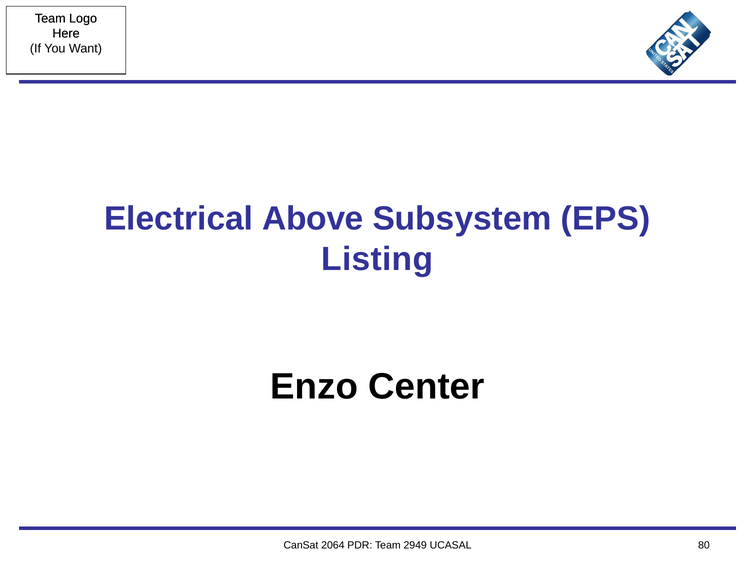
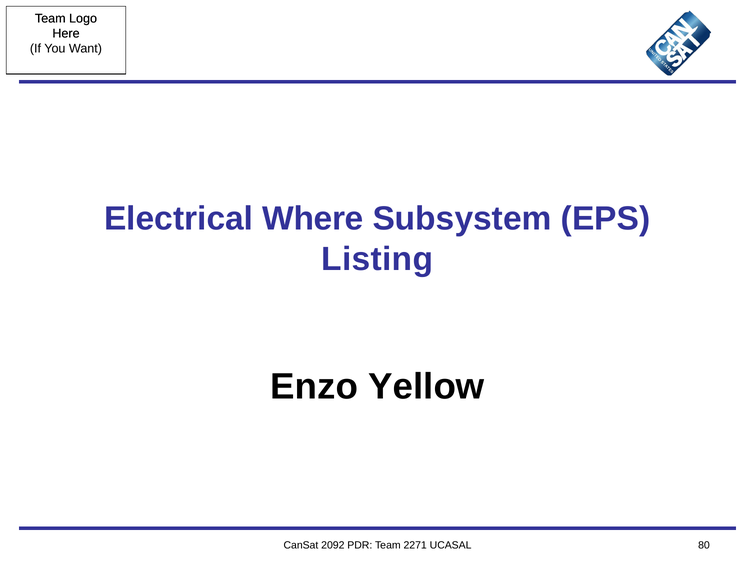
Above: Above -> Where (313, 219)
Center: Center -> Yellow (426, 387)
2064: 2064 -> 2092 (333, 546)
2949: 2949 -> 2271 (415, 546)
